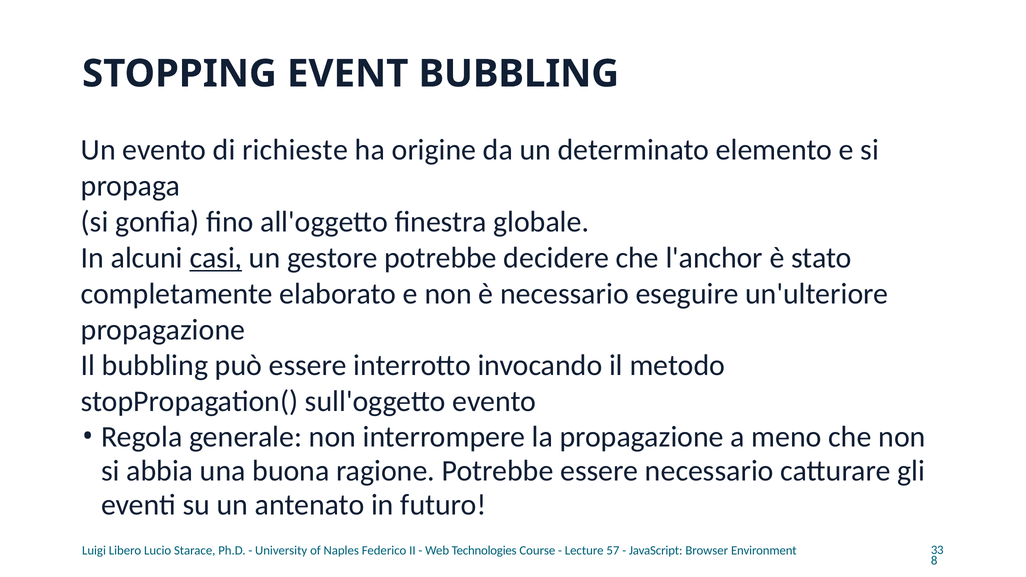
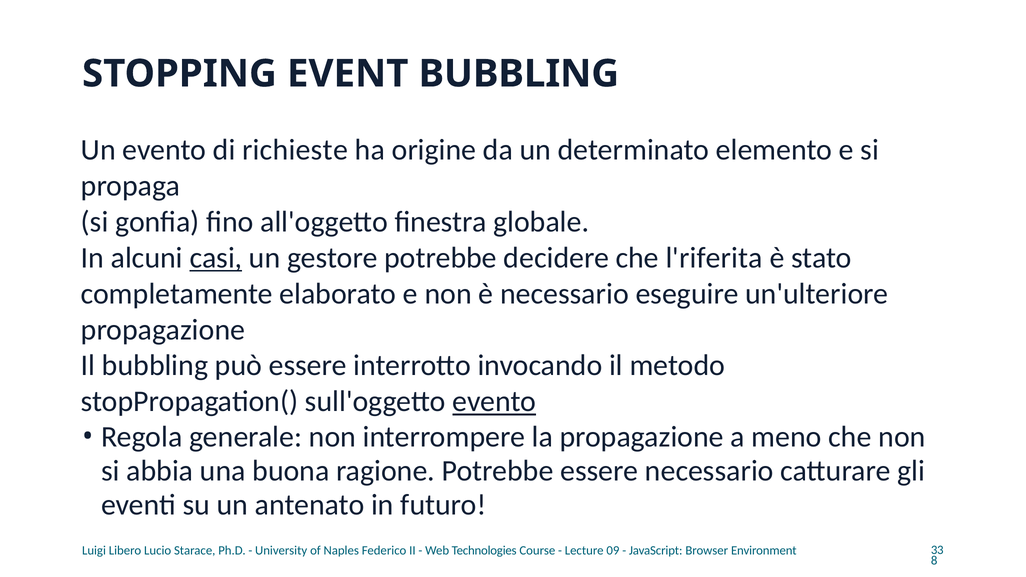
l'anchor: l'anchor -> l'riferita (714, 258)
evento underline: none -> present (494, 402)
57: 57 -> 09 (613, 551)
